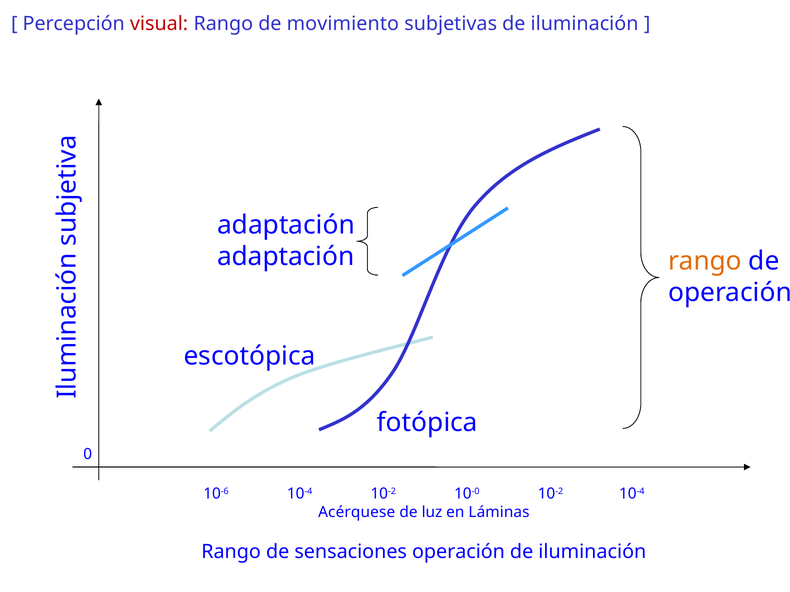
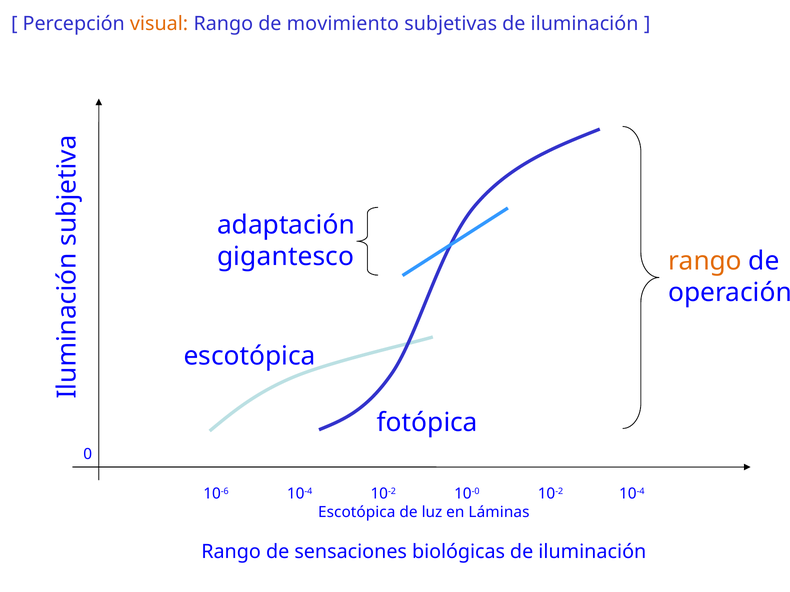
visual colour: red -> orange (159, 24)
adaptación: adaptación -> gigantesco (286, 257)
Acérquese: Acérquese -> Escotópica (357, 513)
sensaciones operación: operación -> biológicas (459, 552)
